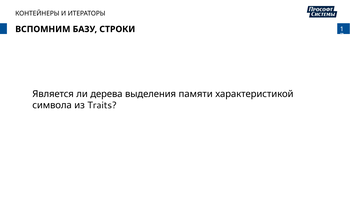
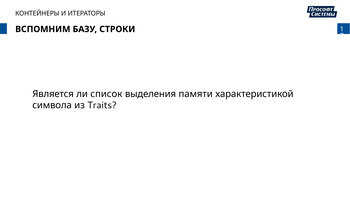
дерева: дерева -> список (106, 94)
